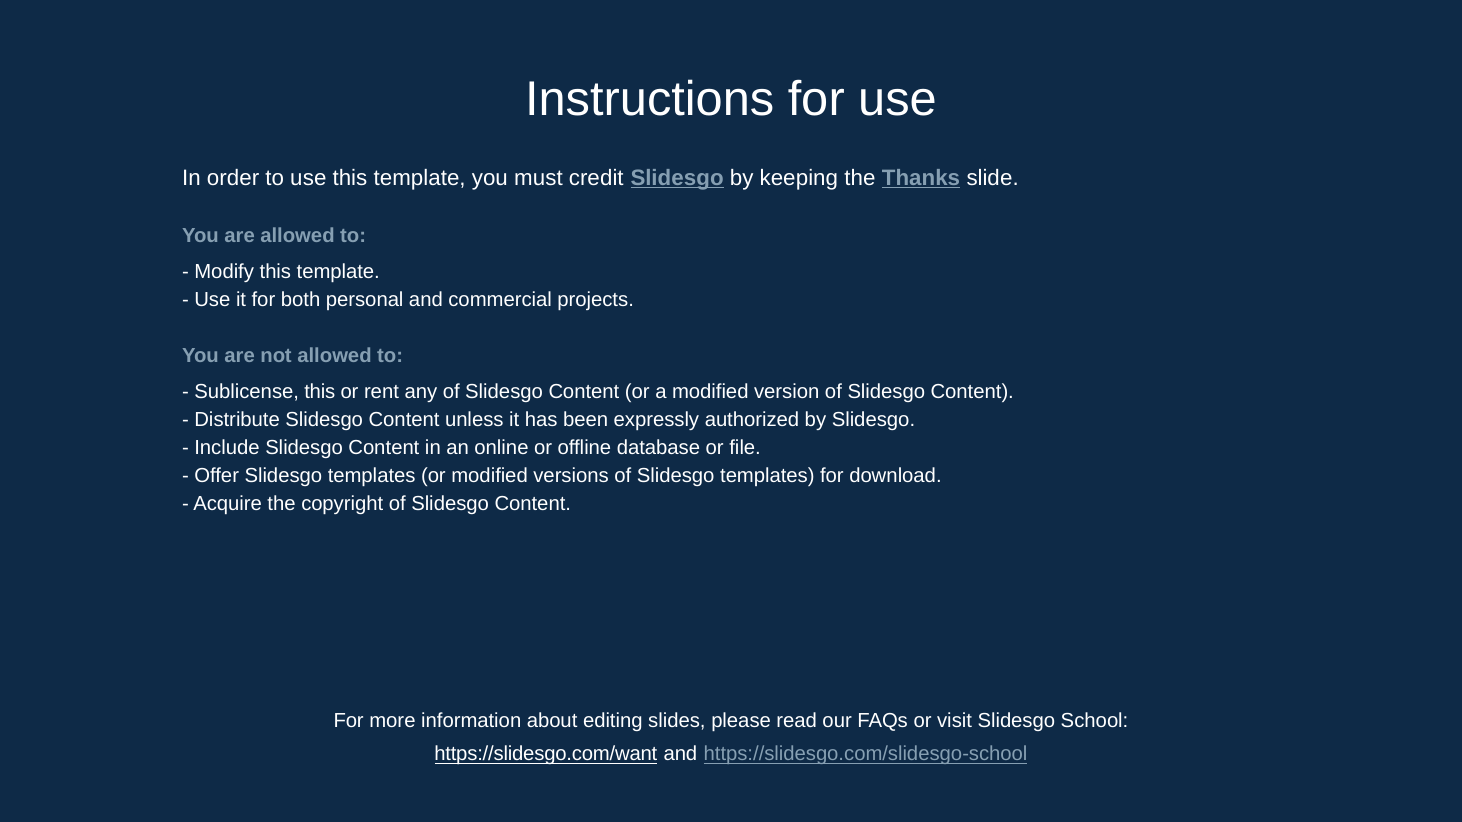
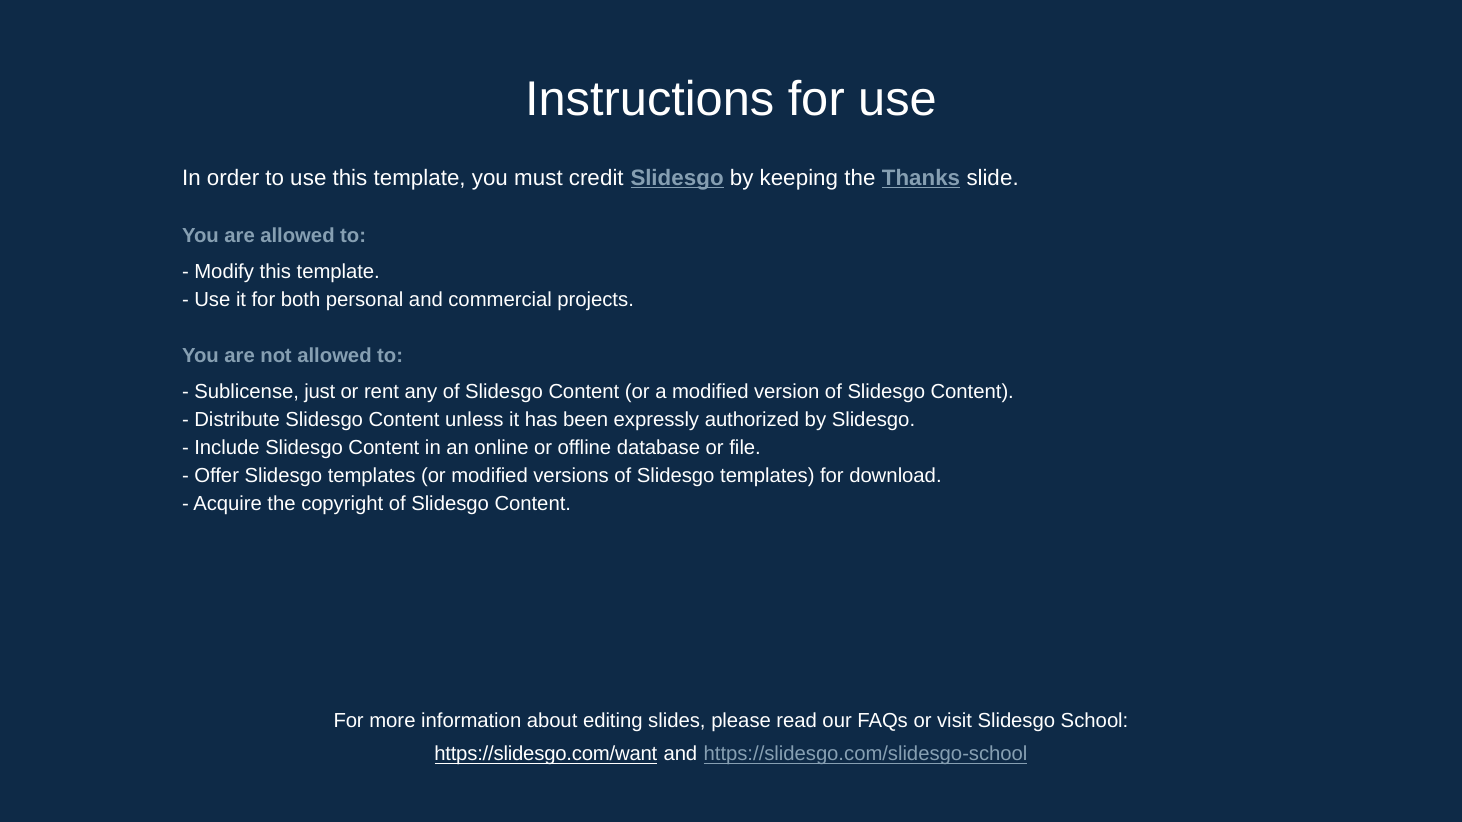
Sublicense this: this -> just (320, 392)
